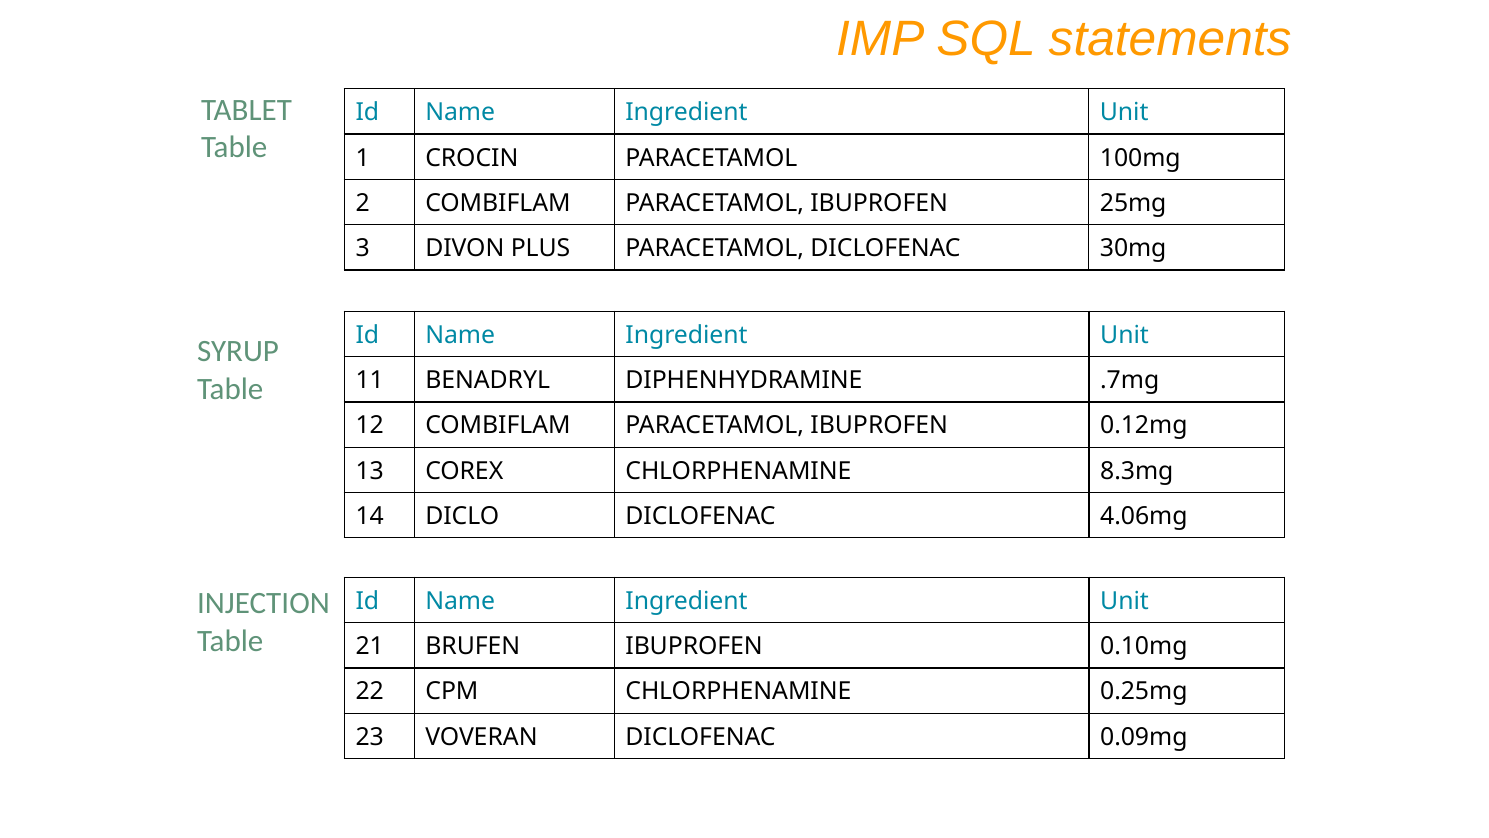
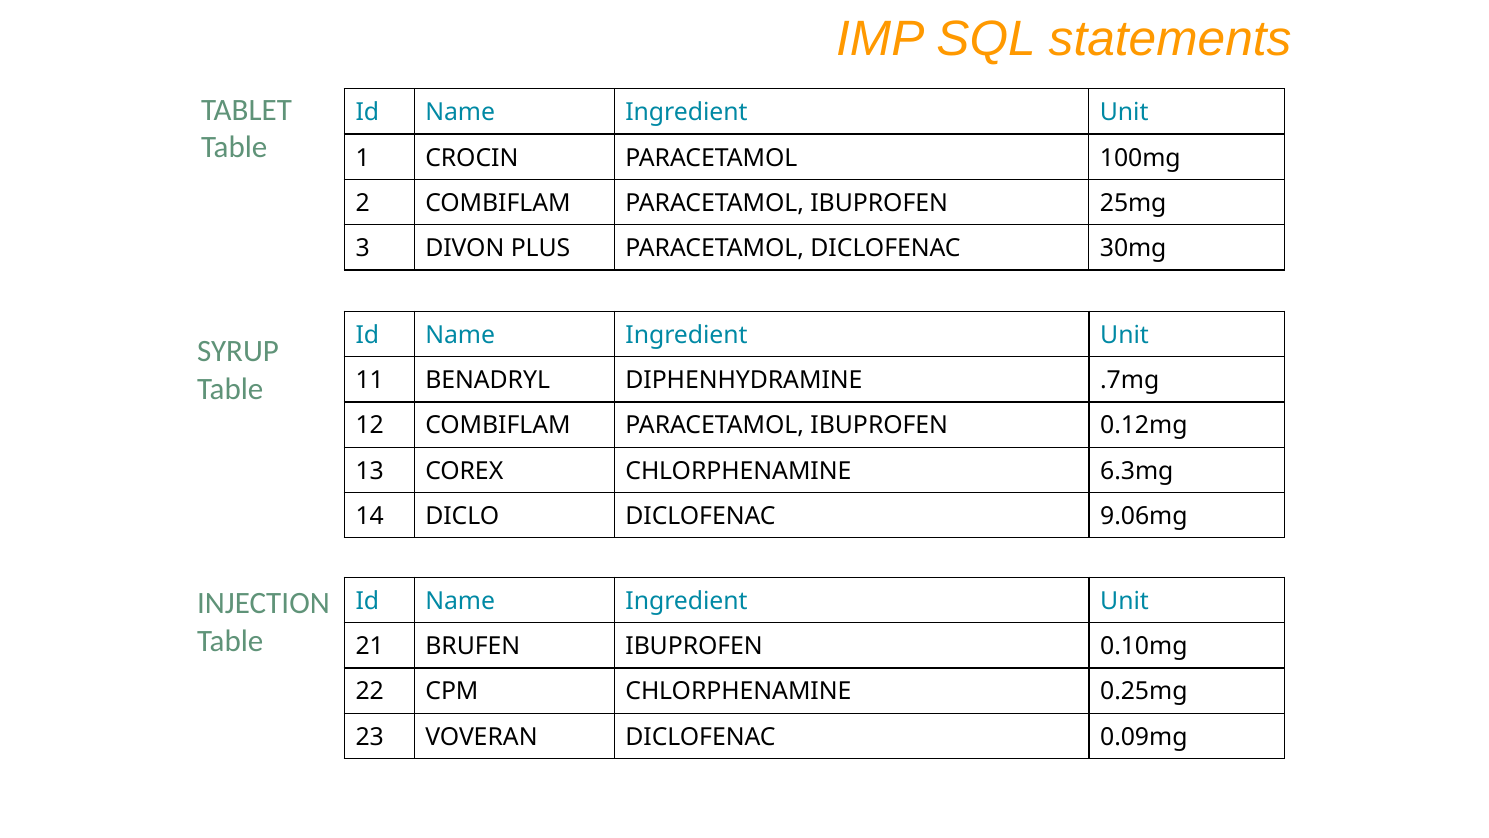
8.3mg: 8.3mg -> 6.3mg (1137, 471)
4.06mg: 4.06mg -> 9.06mg (1144, 516)
